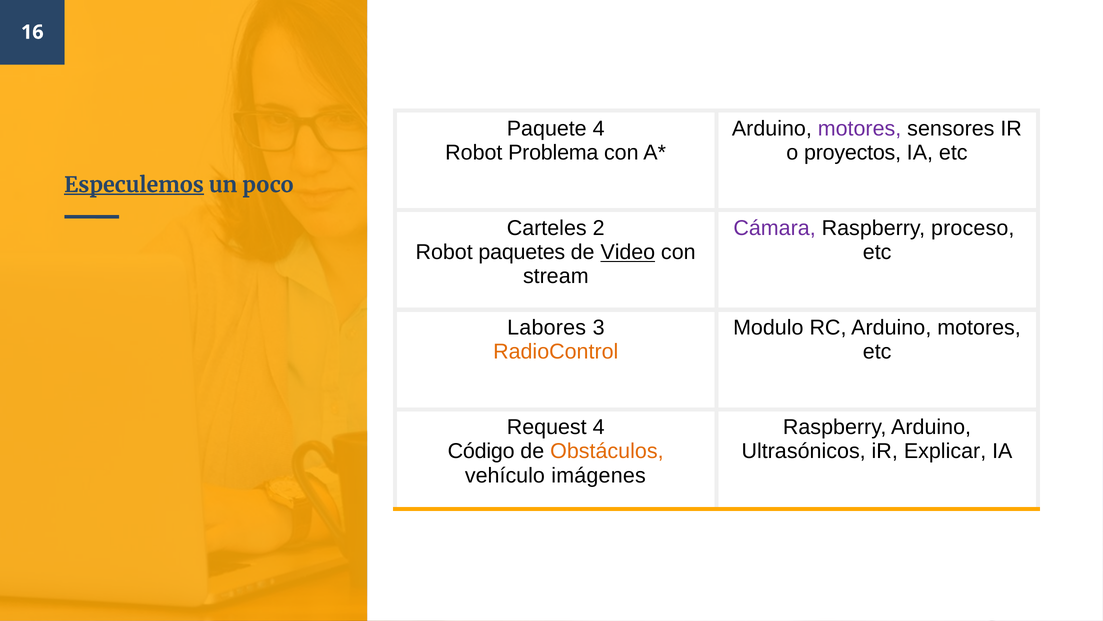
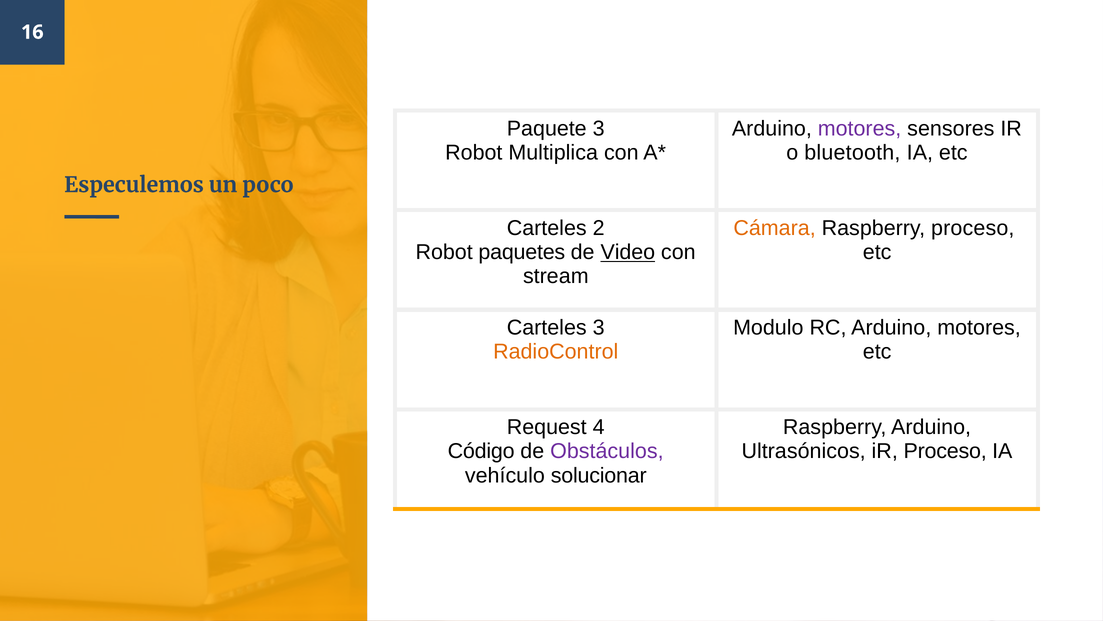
Paquete 4: 4 -> 3 (599, 128)
Problema: Problema -> Multiplica (553, 153)
proyectos: proyectos -> bluetooth (852, 153)
Especulemos underline: present -> none (134, 185)
Cámara colour: purple -> orange (775, 228)
Labores: Labores -> Carteles (547, 328)
Obstáculos colour: orange -> purple (607, 451)
iR Explicar: Explicar -> Proceso (945, 451)
imágenes: imágenes -> solucionar (599, 475)
